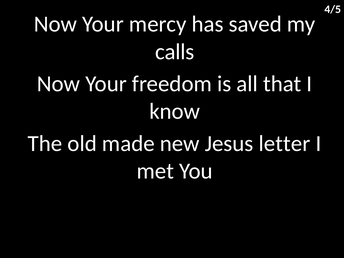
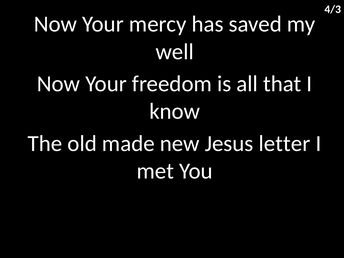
4/5: 4/5 -> 4/3 (333, 9)
calls: calls -> well (175, 52)
